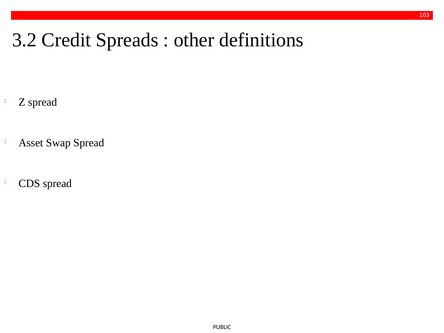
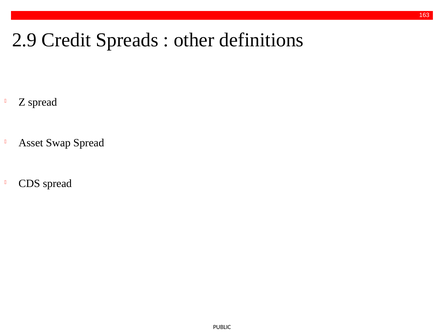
3.2: 3.2 -> 2.9 (24, 40)
